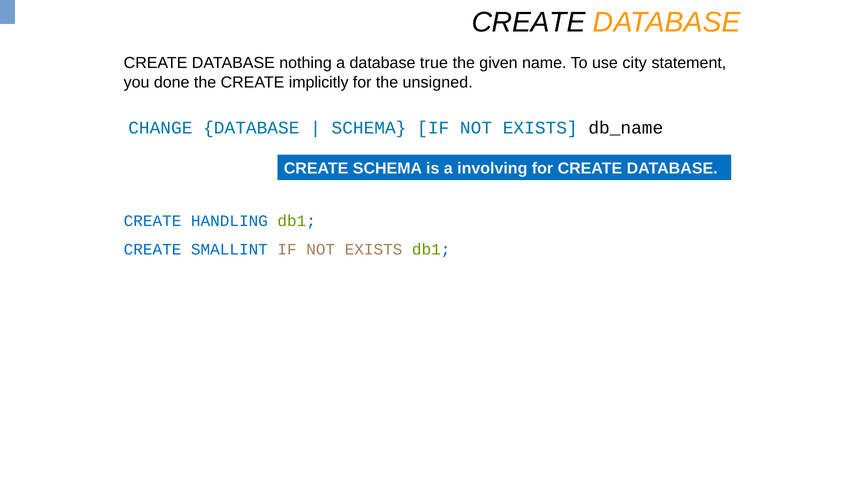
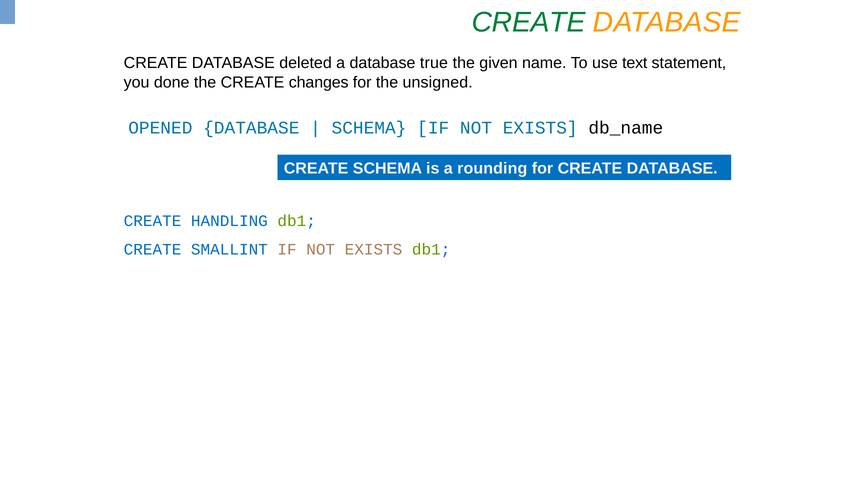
CREATE colour: black -> green (529, 22)
nothing: nothing -> deleted (306, 63)
city: city -> text (635, 63)
implicitly: implicitly -> changes (319, 82)
CHANGE: CHANGE -> OPENED (160, 128)
involving: involving -> rounding (492, 169)
